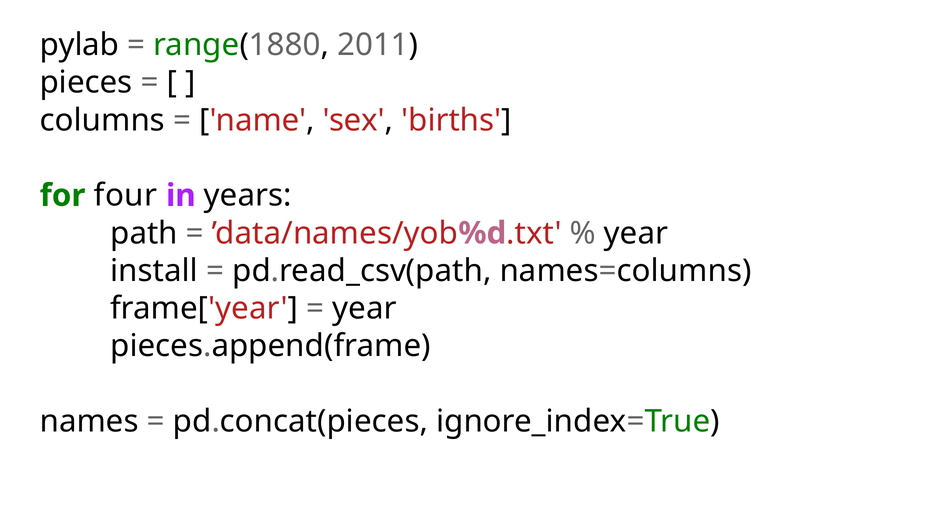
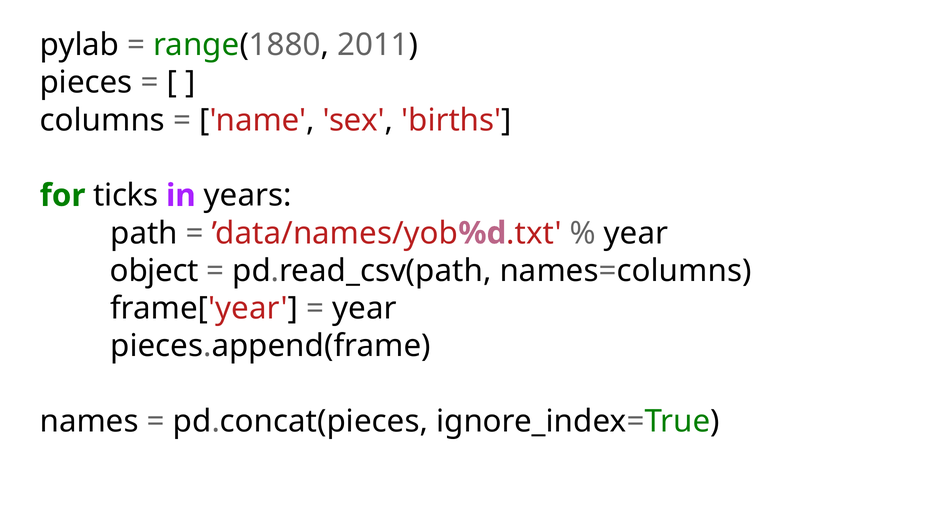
four: four -> ticks (126, 196)
install: install -> object (154, 271)
